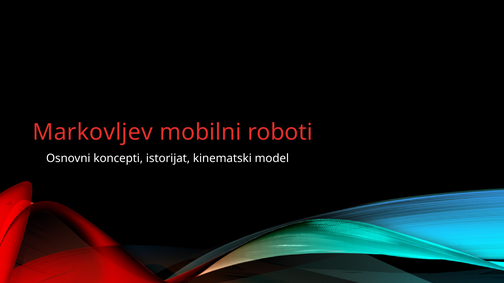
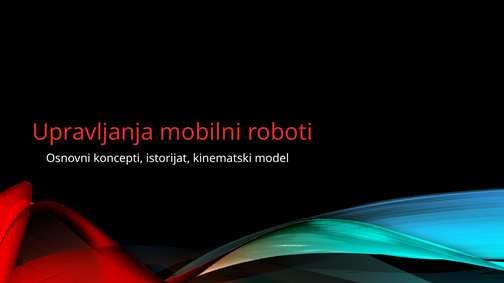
Markovljev: Markovljev -> Upravljanja (93, 132)
